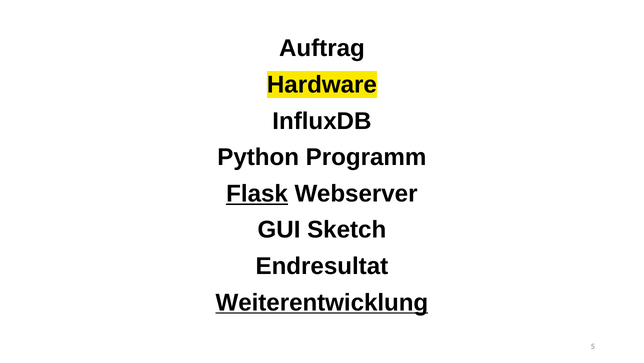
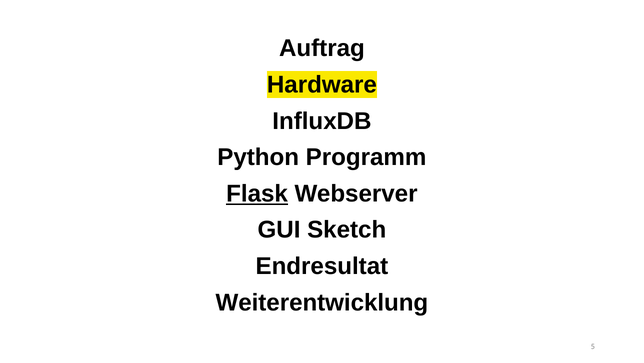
Weiterentwicklung underline: present -> none (322, 302)
